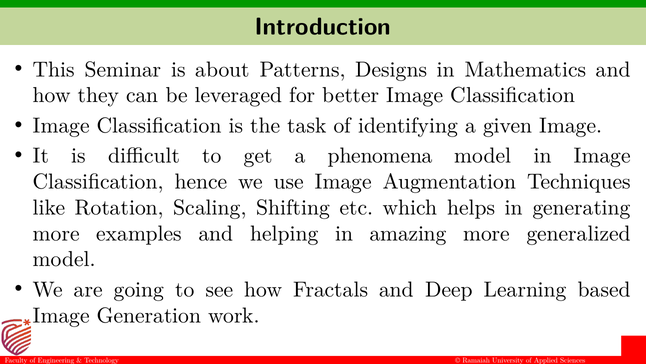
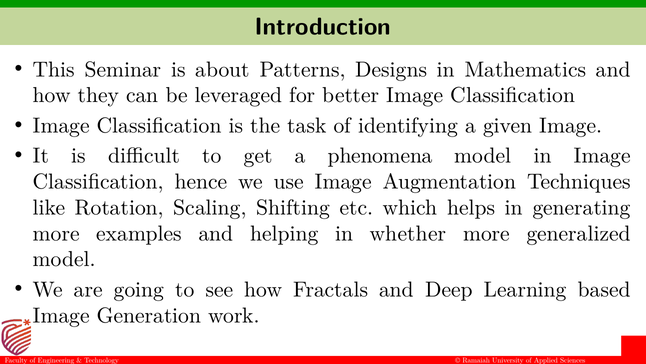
amazing: amazing -> whether (408, 233)
